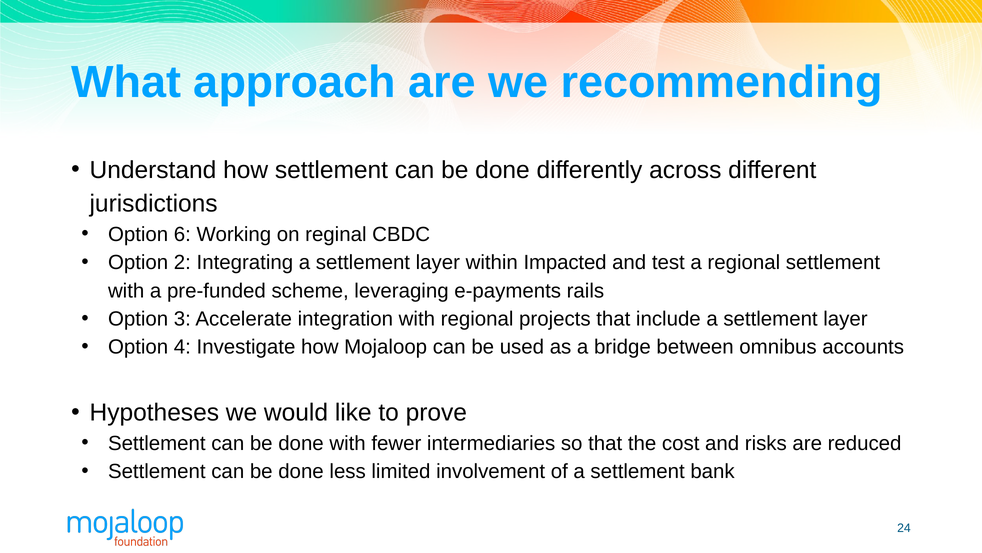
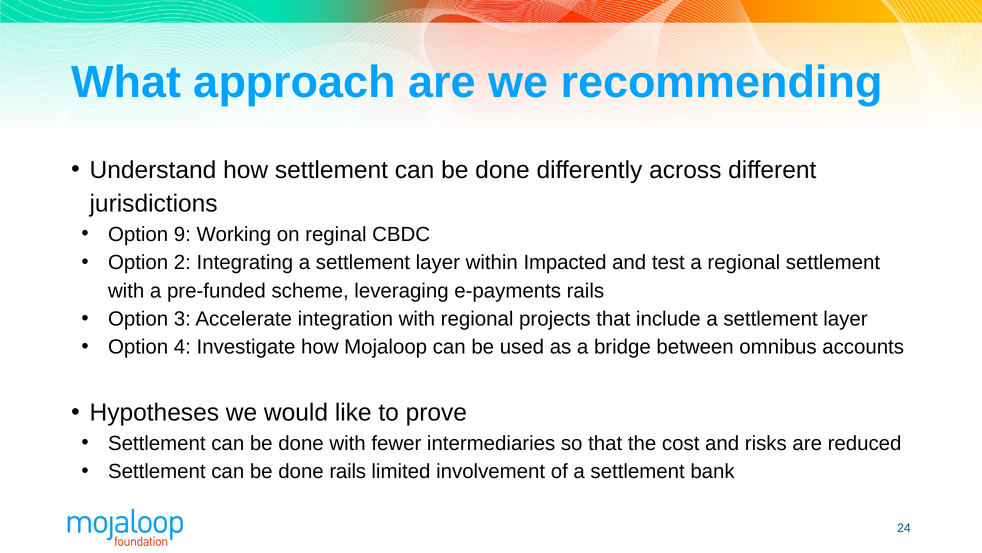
6: 6 -> 9 (182, 234)
done less: less -> rails (348, 471)
